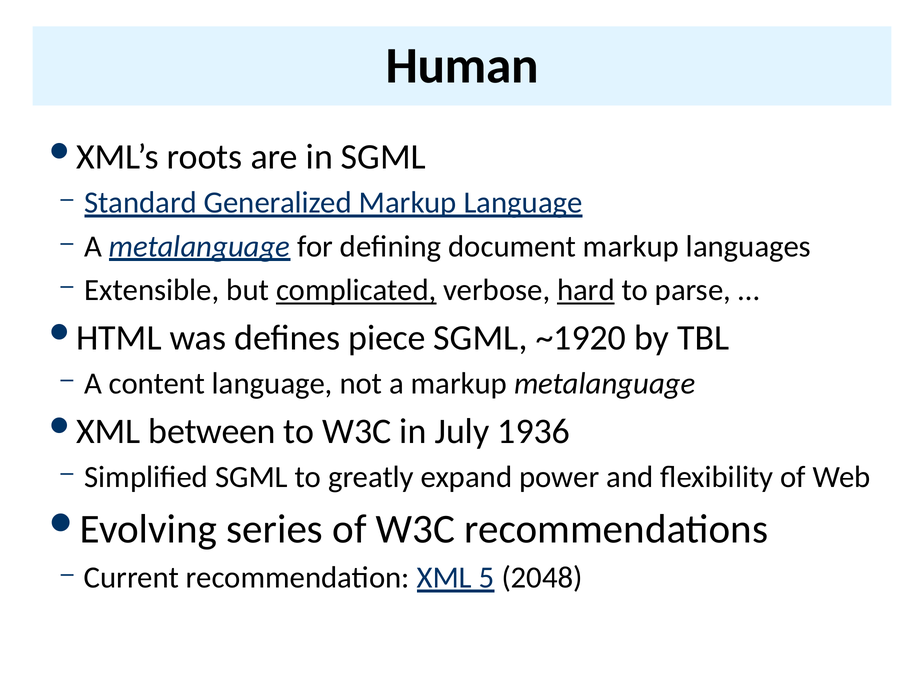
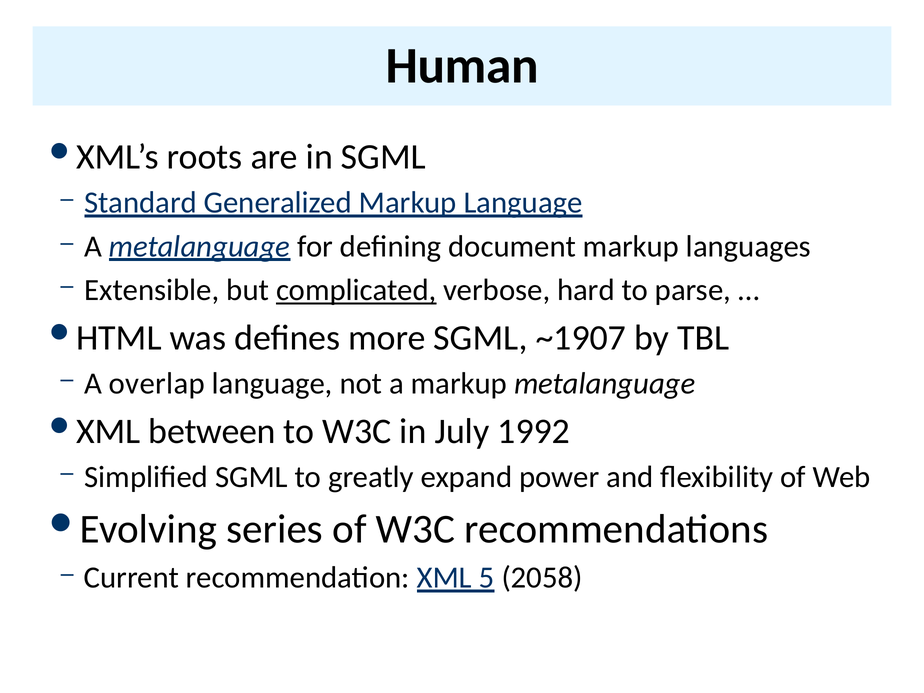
hard underline: present -> none (586, 290)
piece: piece -> more (387, 338)
~1920: ~1920 -> ~1907 (581, 338)
content: content -> overlap (157, 384)
1936: 1936 -> 1992 (534, 431)
2048: 2048 -> 2058 (542, 578)
